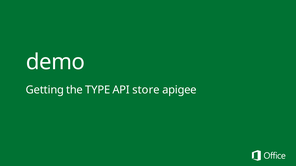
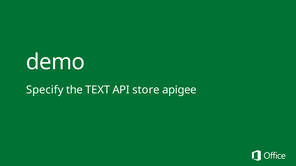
Getting: Getting -> Specify (45, 90)
TYPE: TYPE -> TEXT (98, 90)
